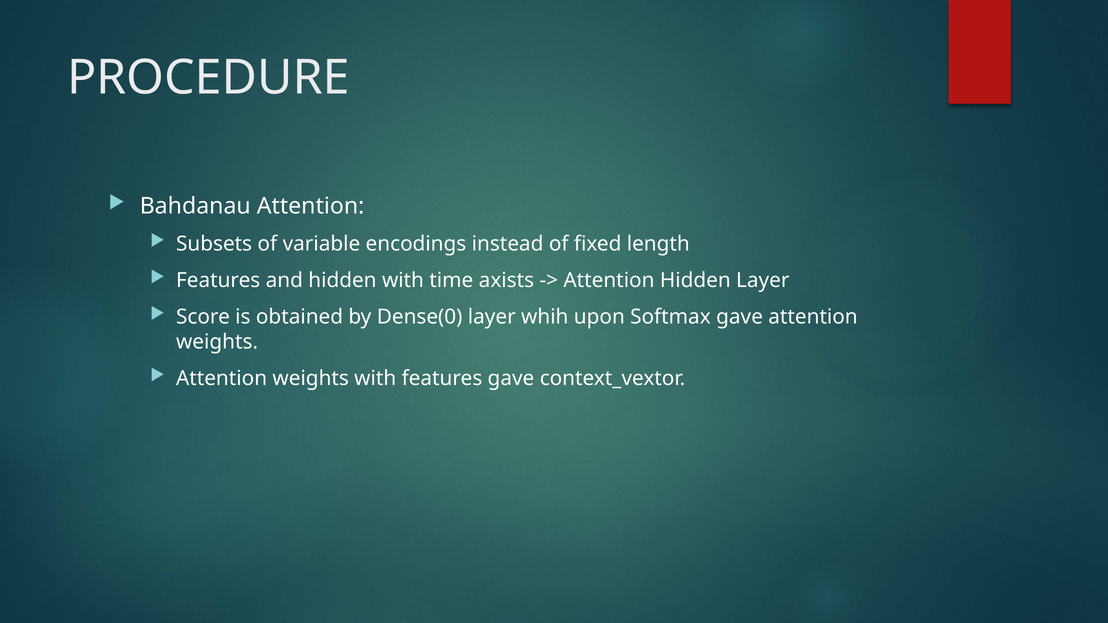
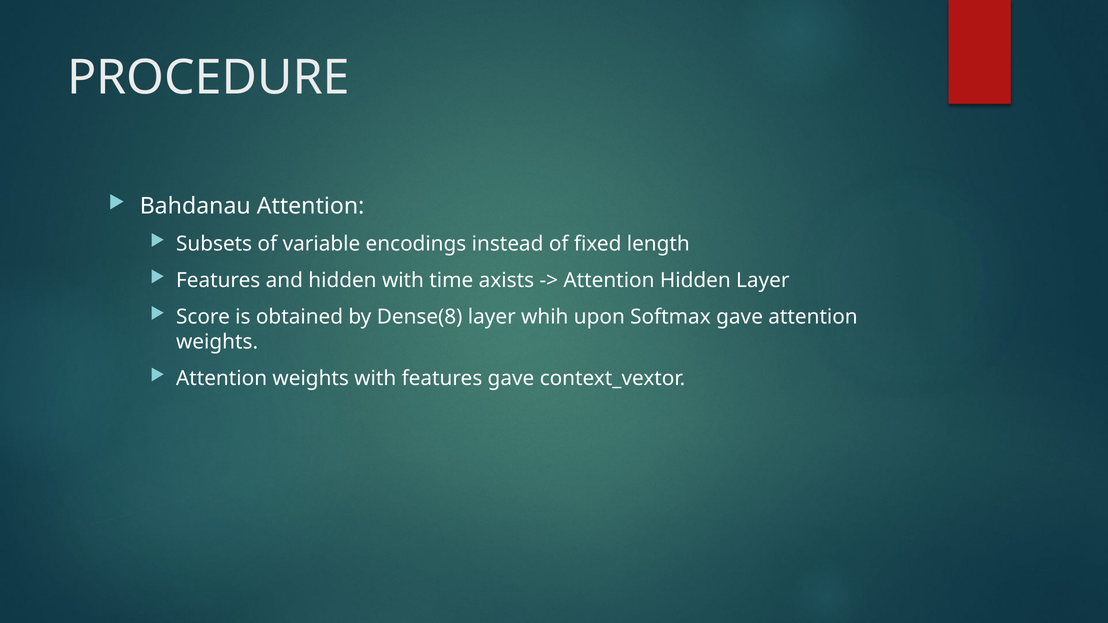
Dense(0: Dense(0 -> Dense(8 (420, 317)
